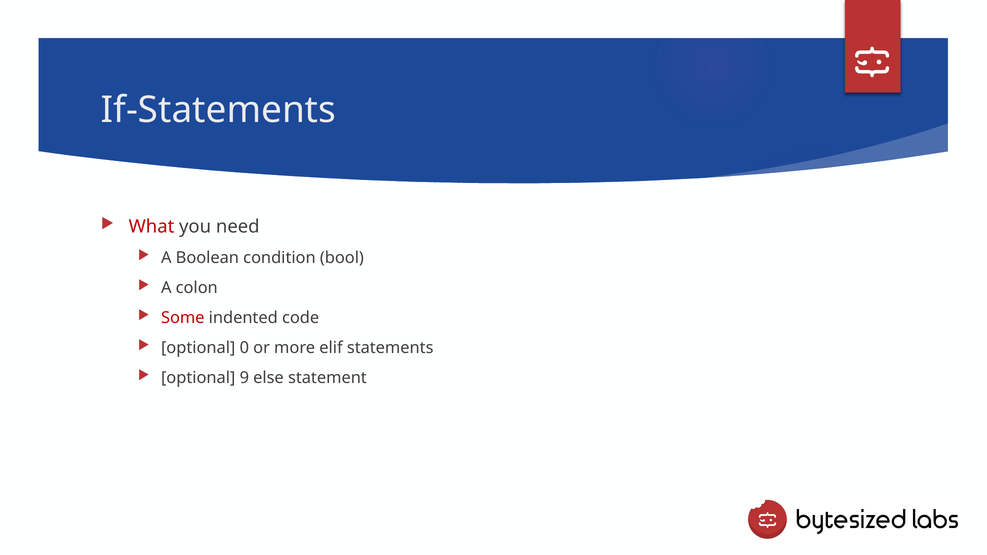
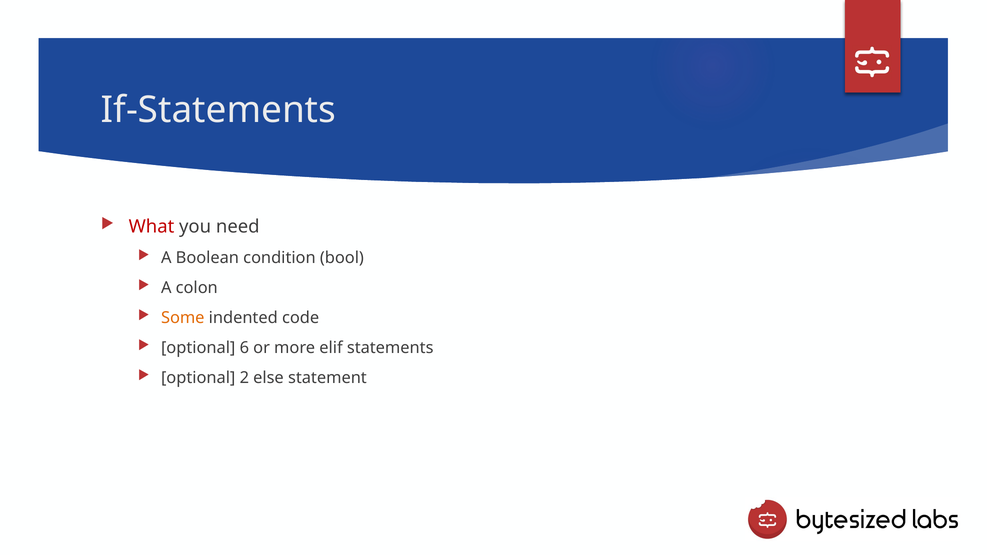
Some colour: red -> orange (183, 318)
0: 0 -> 6 (244, 348)
9: 9 -> 2 (244, 378)
